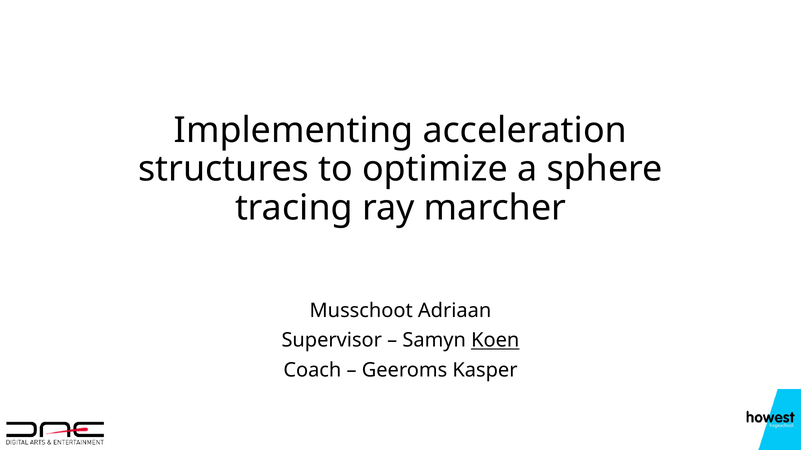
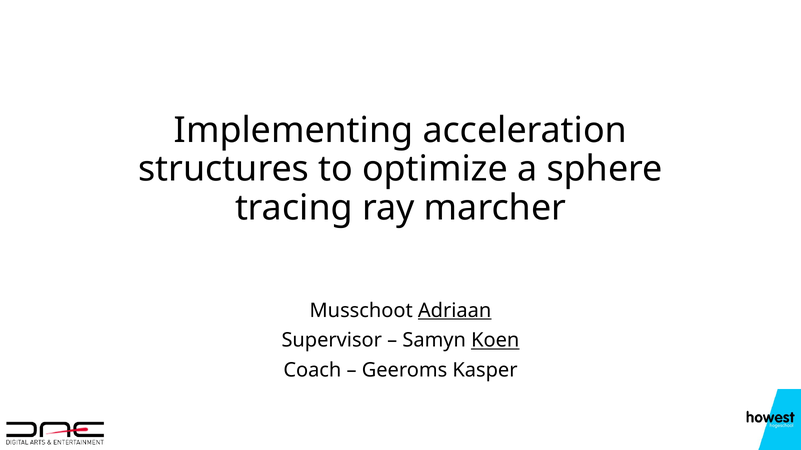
Adriaan underline: none -> present (455, 311)
